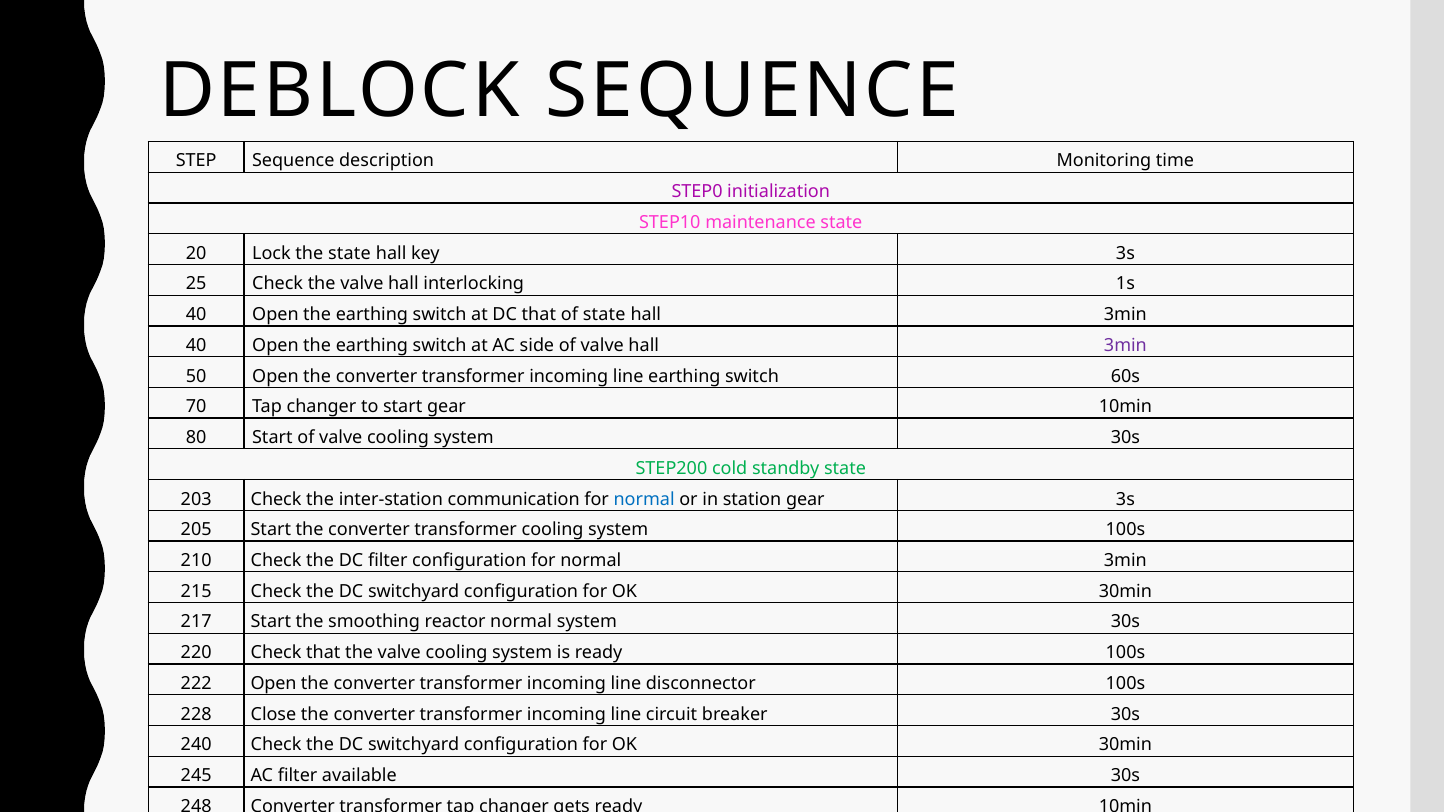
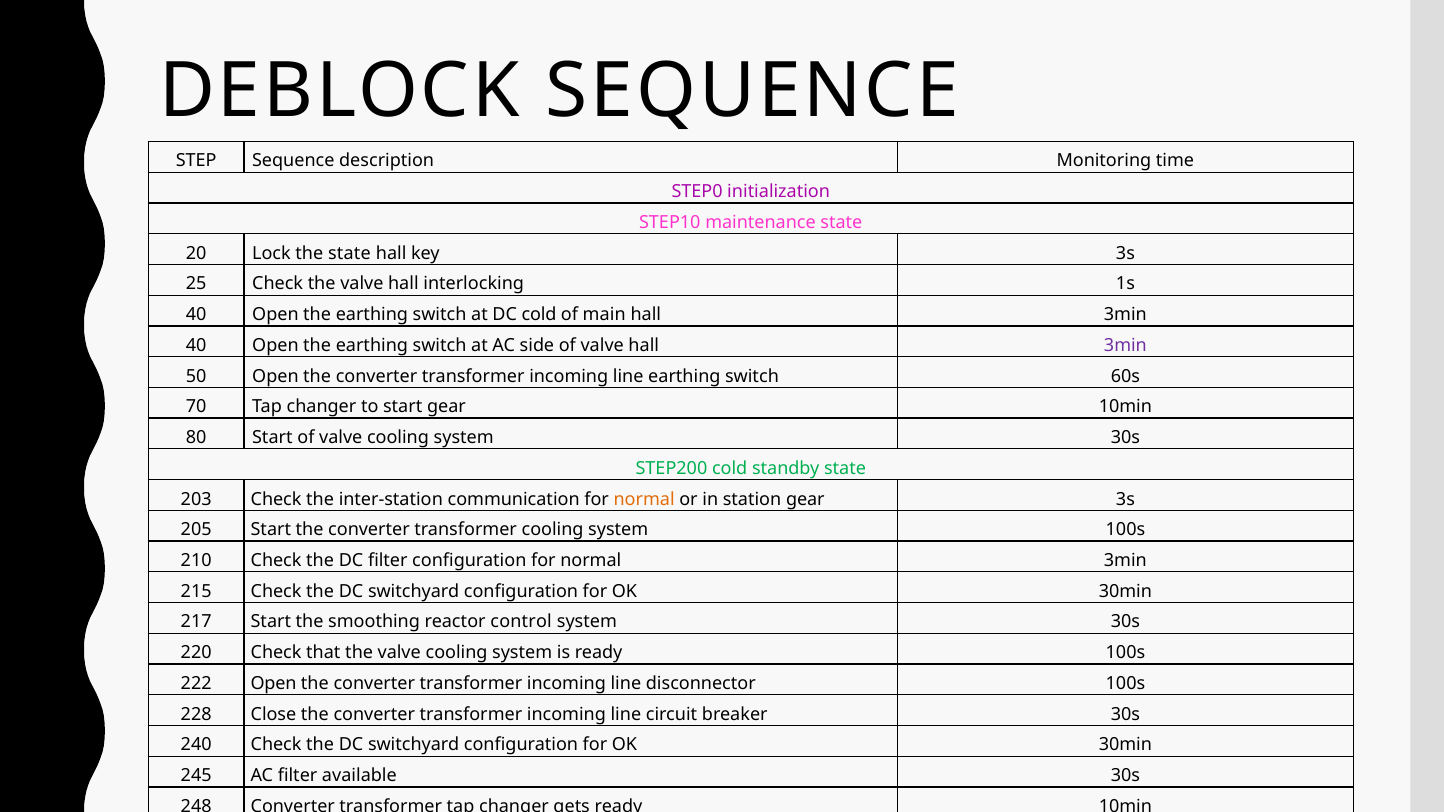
DC that: that -> cold (539, 315)
of state: state -> main (604, 315)
normal colour: blue -> orange (644, 499)
reactor normal: normal -> control (521, 622)
